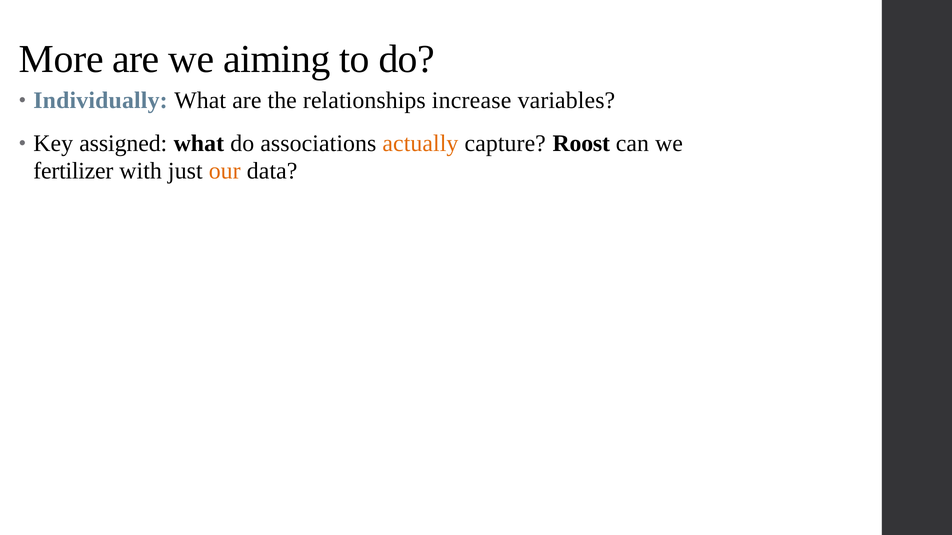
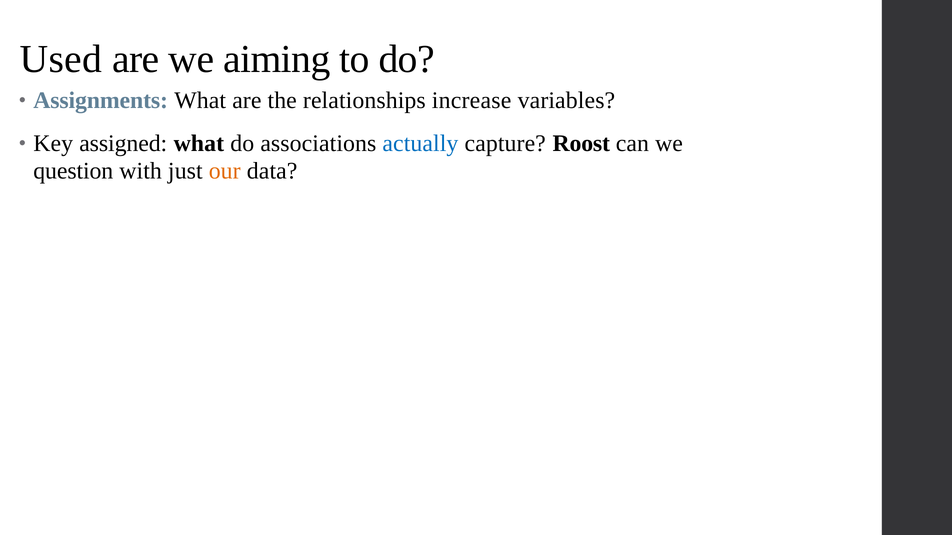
More: More -> Used (61, 59)
Individually: Individually -> Assignments (101, 101)
actually colour: orange -> blue (420, 144)
fertilizer: fertilizer -> question (73, 171)
